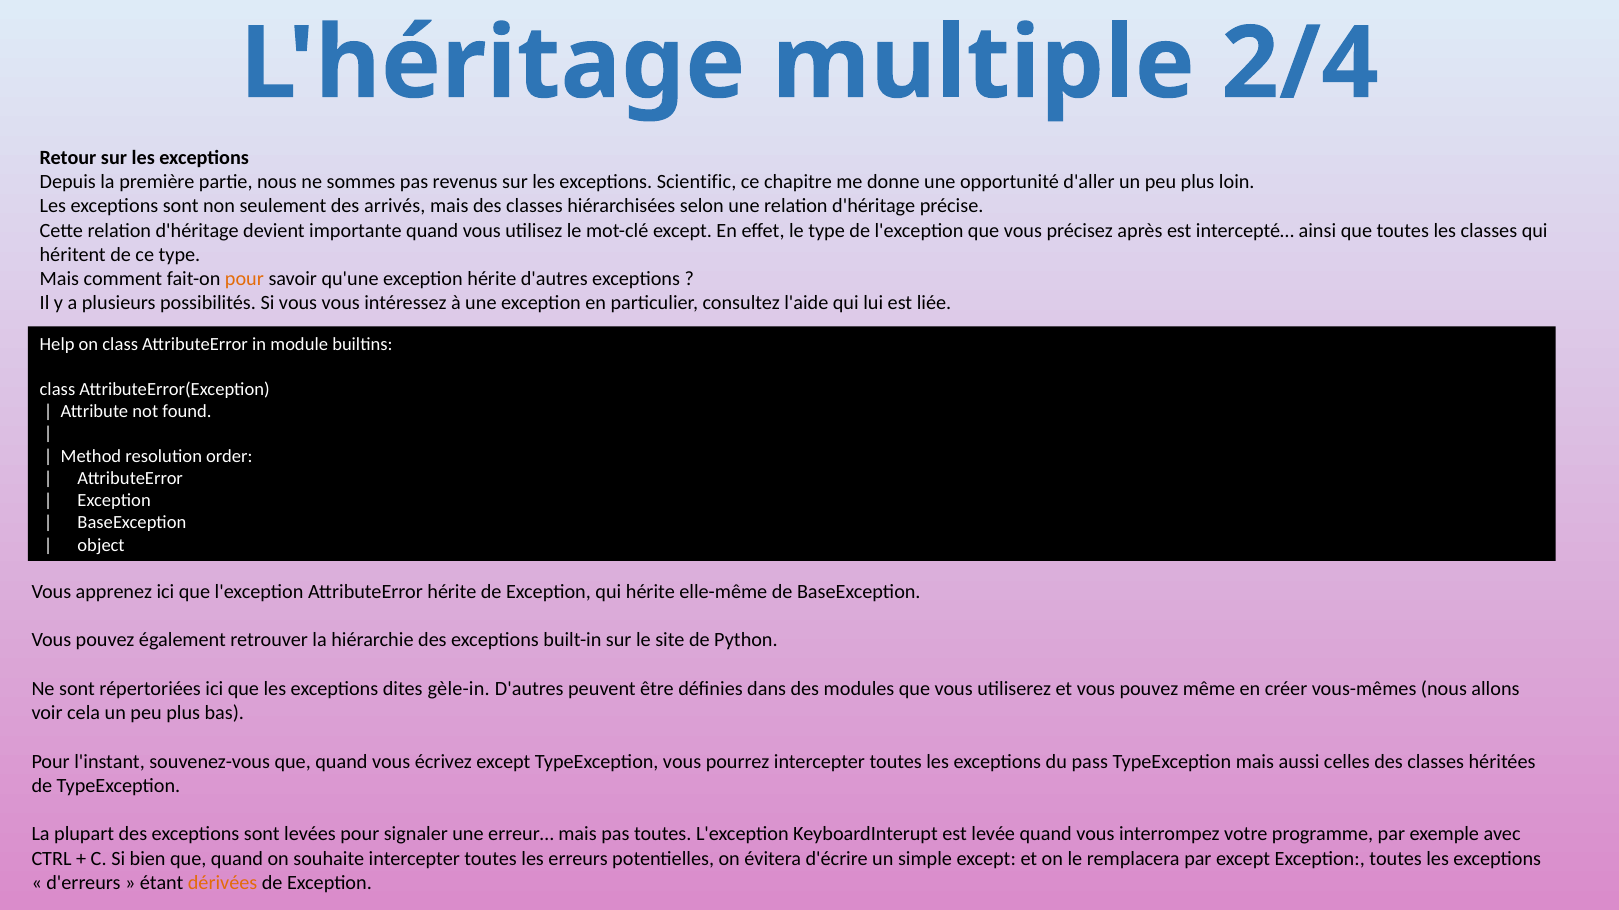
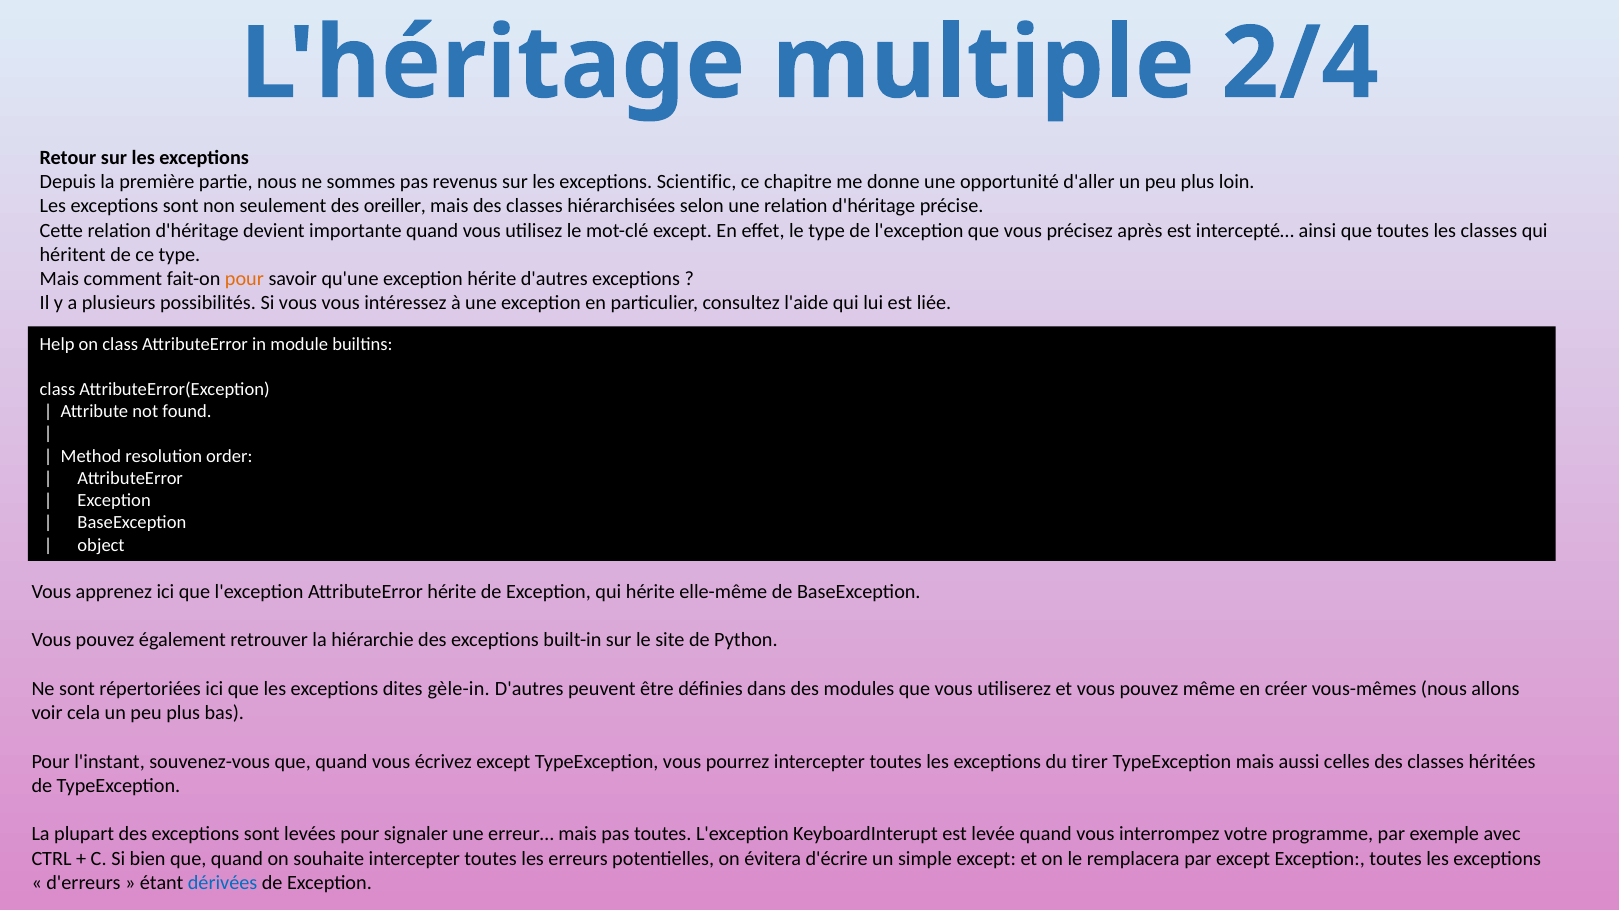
arrivés: arrivés -> oreiller (395, 206)
pass: pass -> tirer (1090, 762)
dérivées colour: orange -> blue (223, 883)
